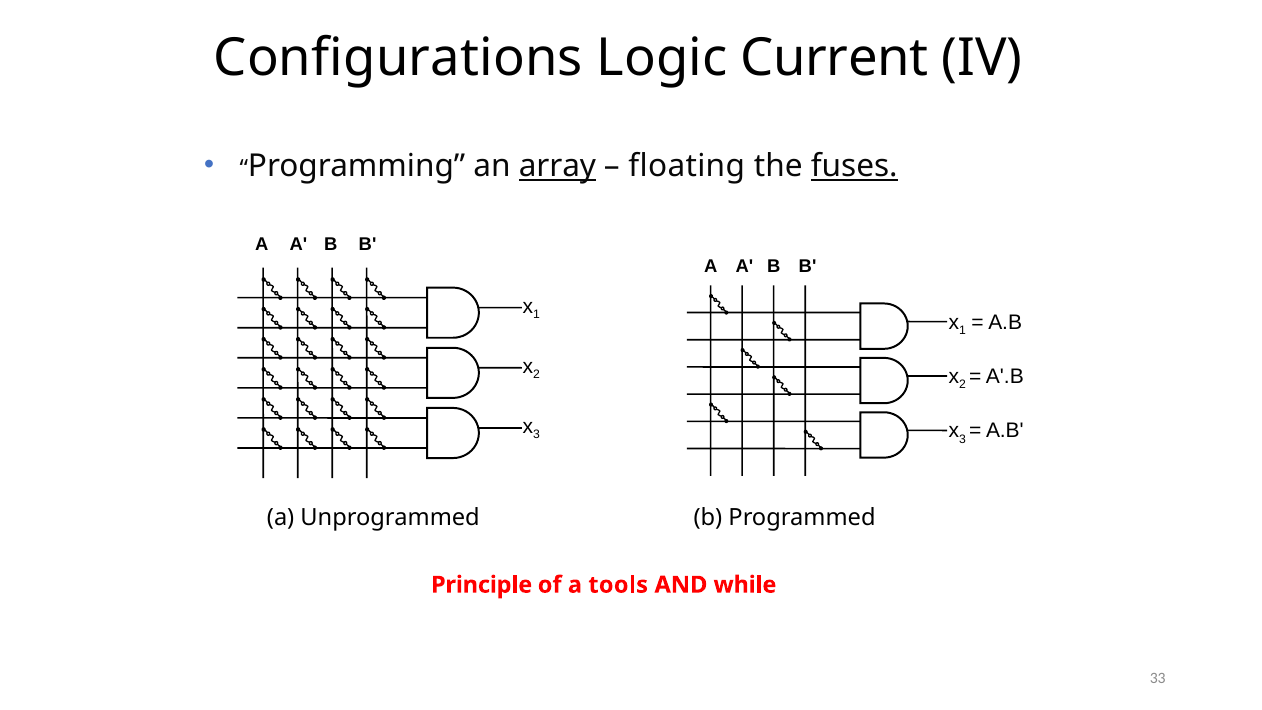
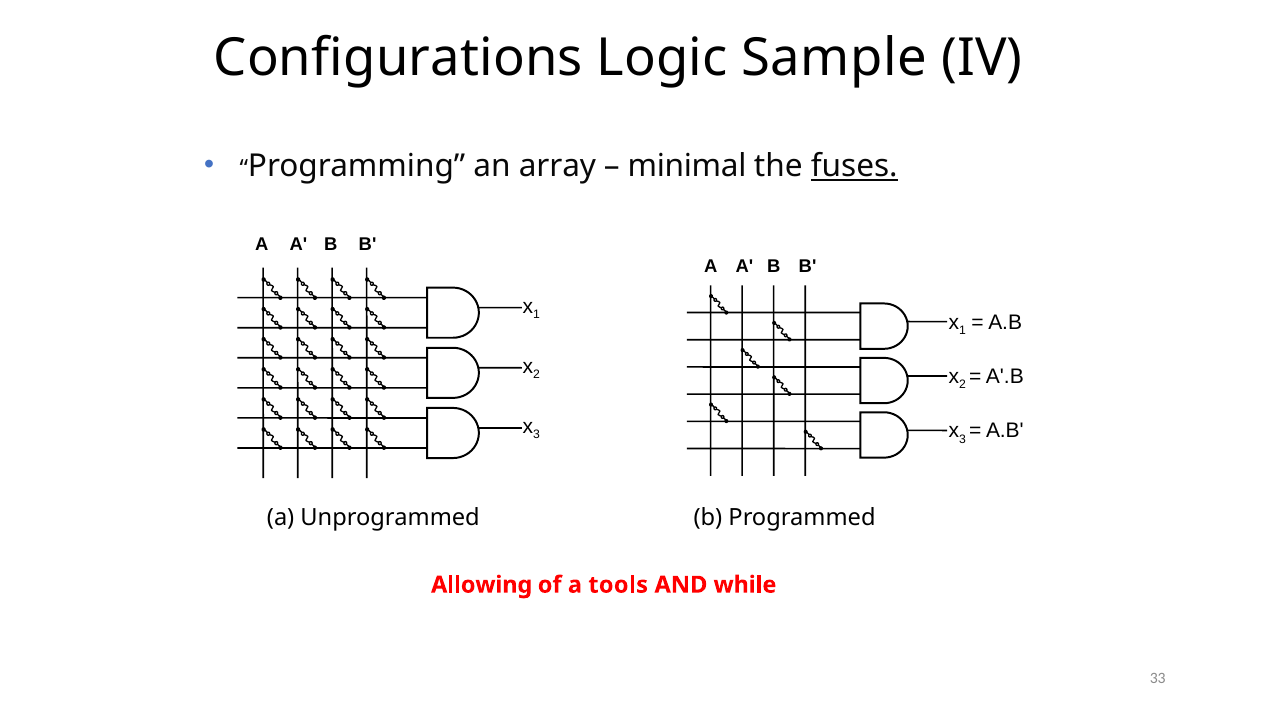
Current: Current -> Sample (834, 58)
array underline: present -> none (557, 166)
floating: floating -> minimal (687, 166)
Principle: Principle -> Allowing (482, 585)
